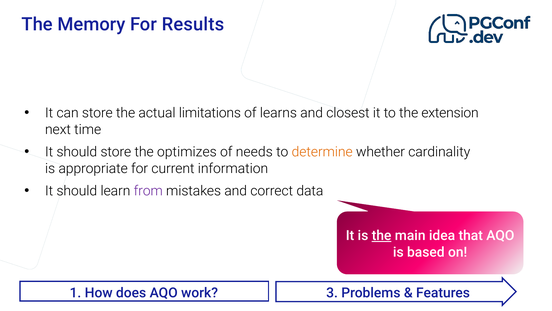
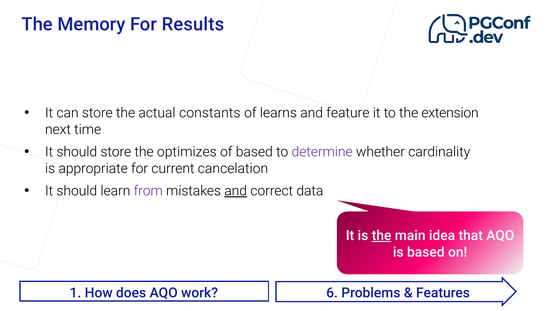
limitations: limitations -> constants (210, 113)
closest: closest -> feature (348, 113)
of needs: needs -> based (254, 152)
determine colour: orange -> purple (322, 152)
information: information -> cancelation (233, 168)
and underline: none -> present (236, 191)
3: 3 -> 6 (332, 293)
